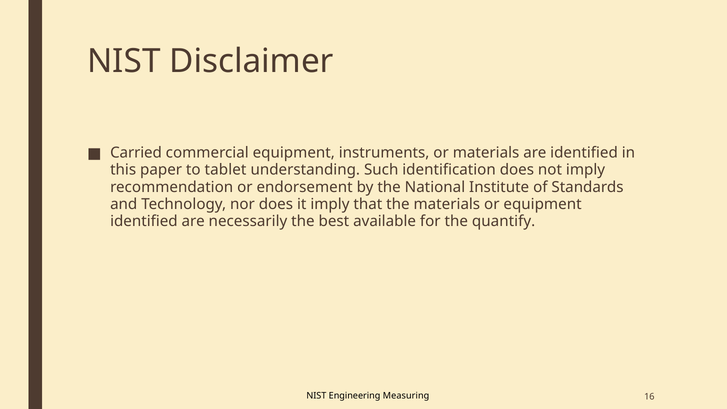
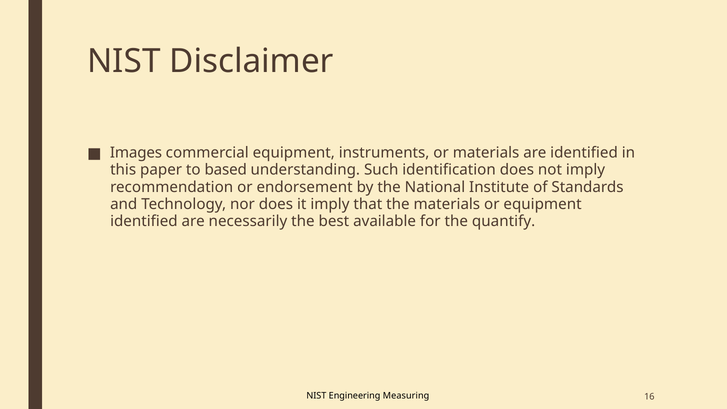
Carried: Carried -> Images (136, 153)
tablet: tablet -> based (226, 170)
